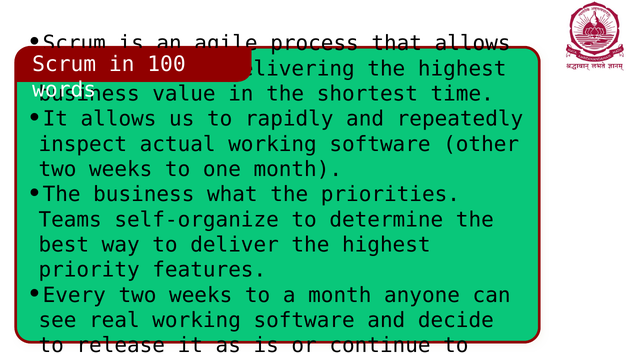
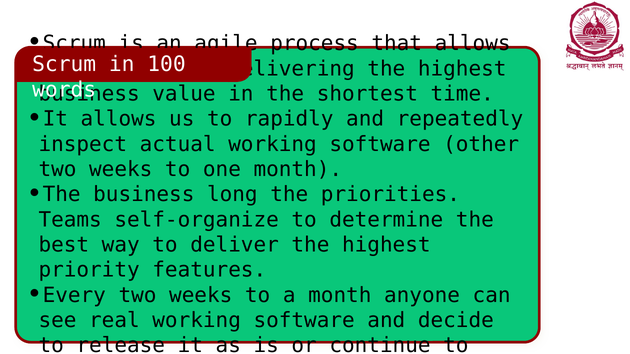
what: what -> long (232, 195)
